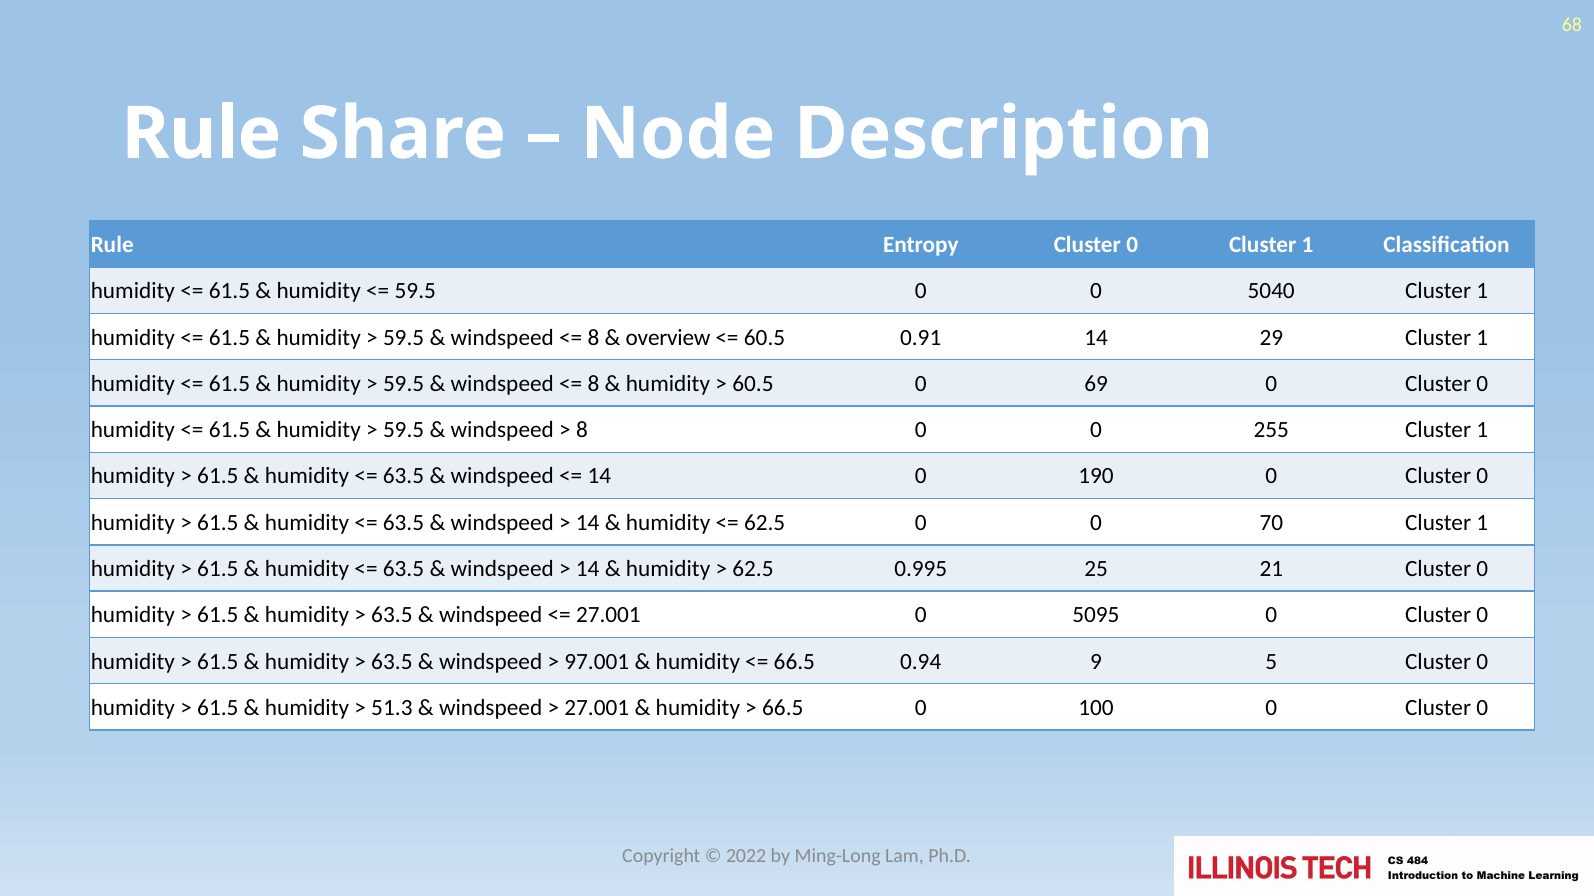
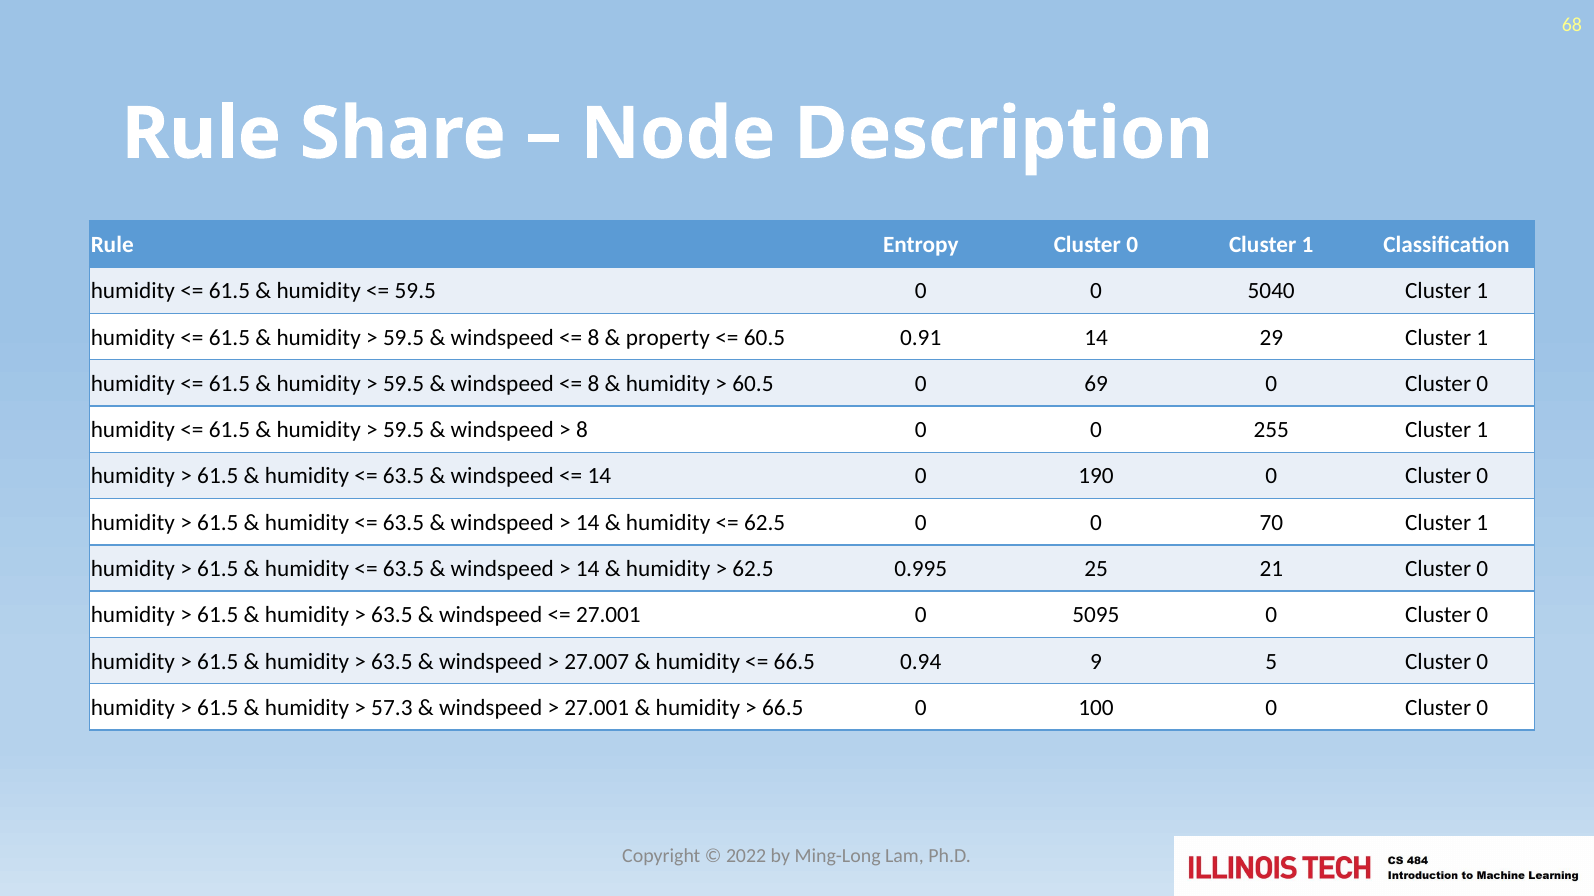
overview: overview -> property (668, 338)
97.001: 97.001 -> 27.007 (597, 662)
51.3: 51.3 -> 57.3 (392, 708)
